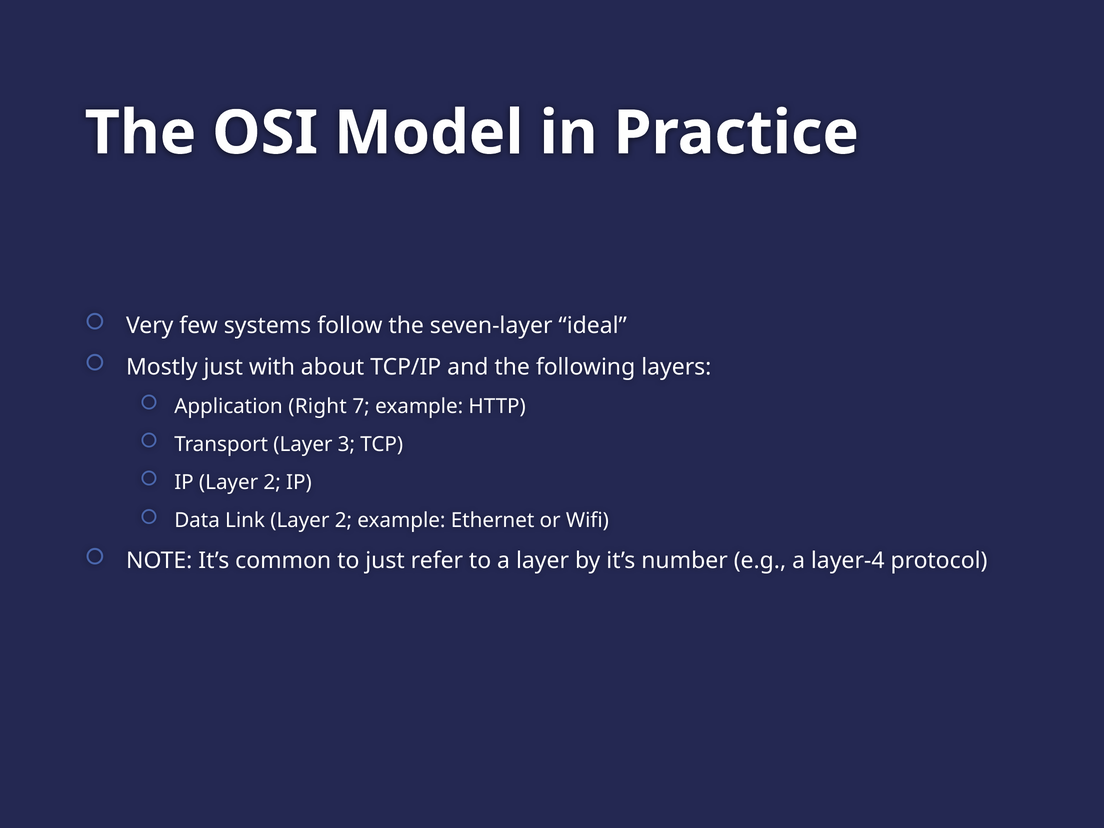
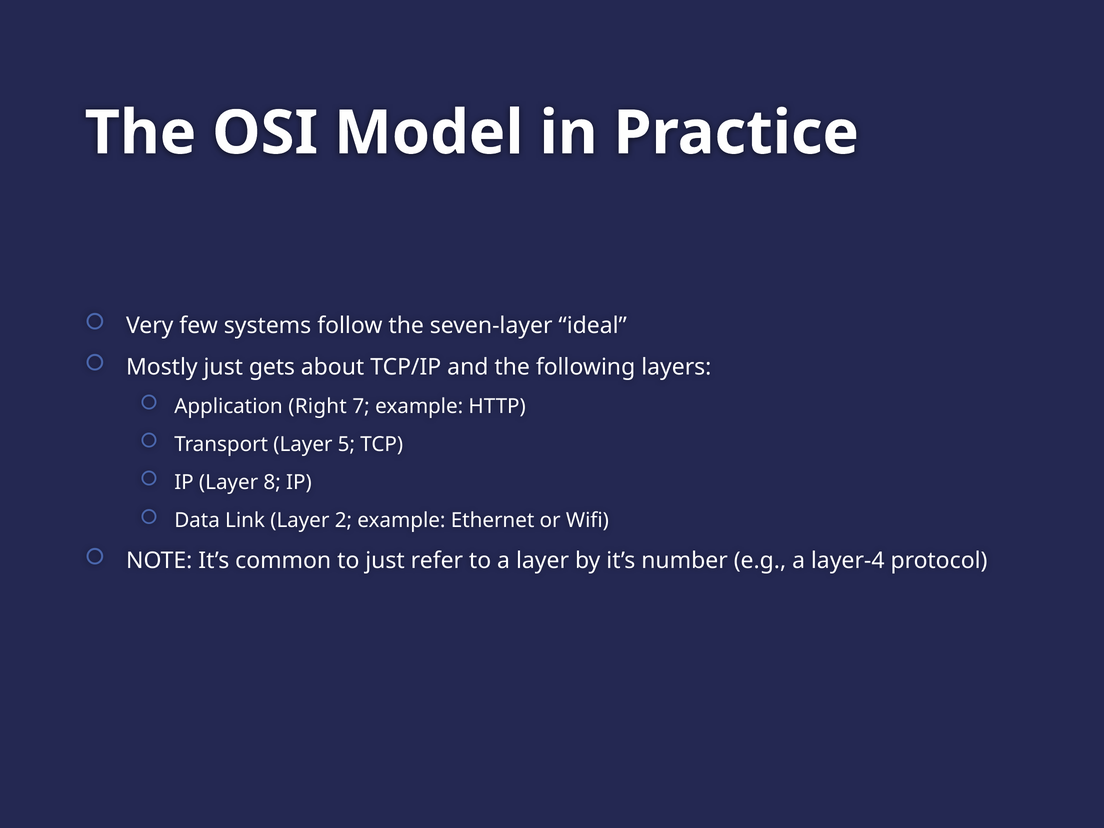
with: with -> gets (272, 367)
3: 3 -> 5 (346, 444)
IP Layer 2: 2 -> 8 (272, 482)
